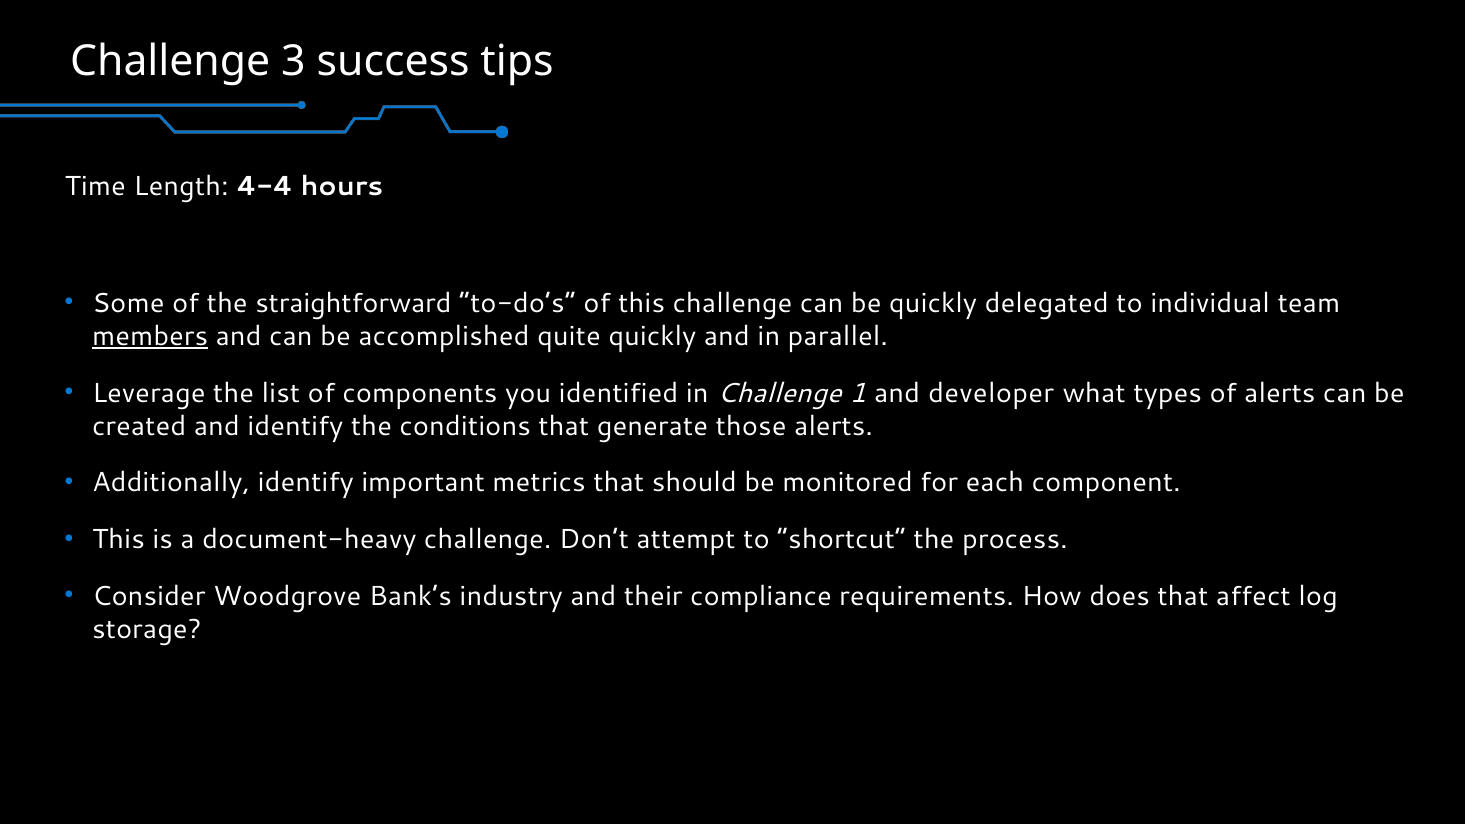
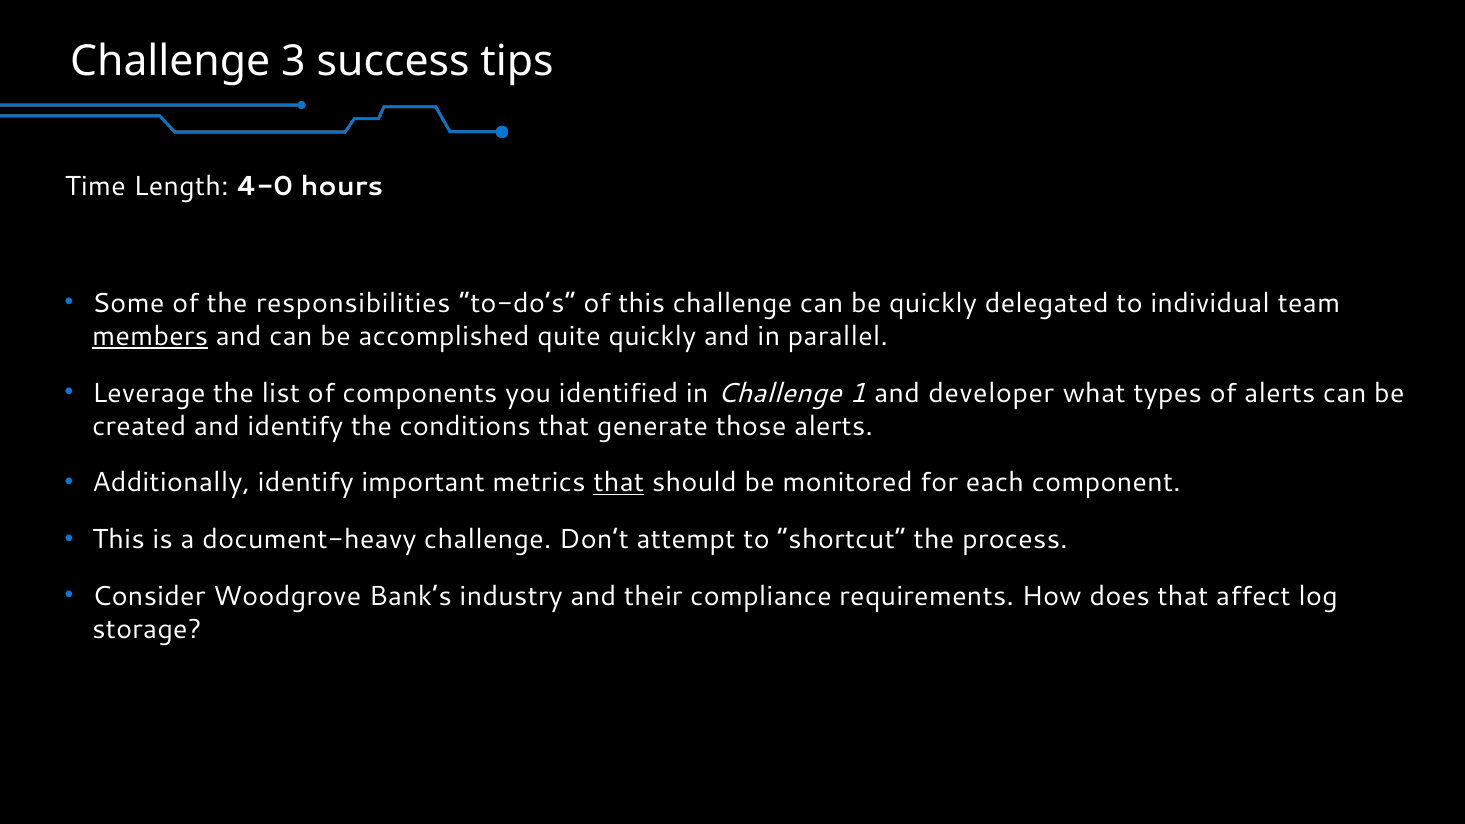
4-4: 4-4 -> 4-0 (265, 187)
straightforward: straightforward -> responsibilities (353, 303)
that underline: none -> present (619, 483)
